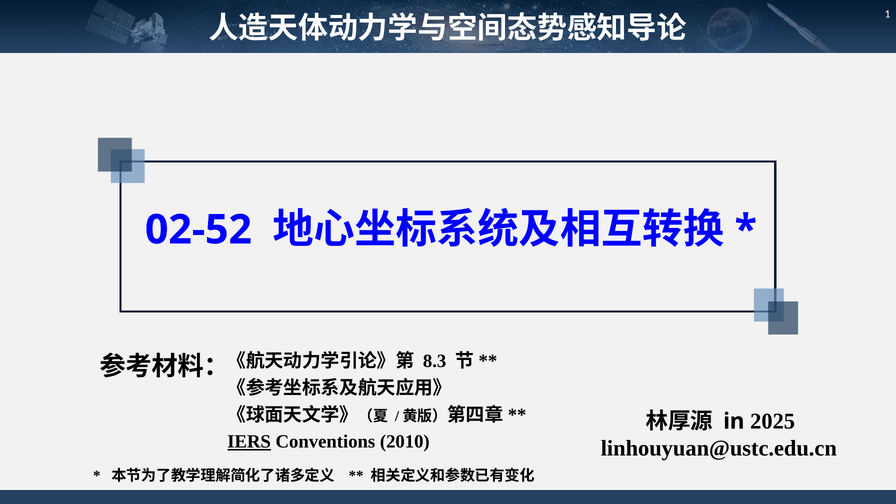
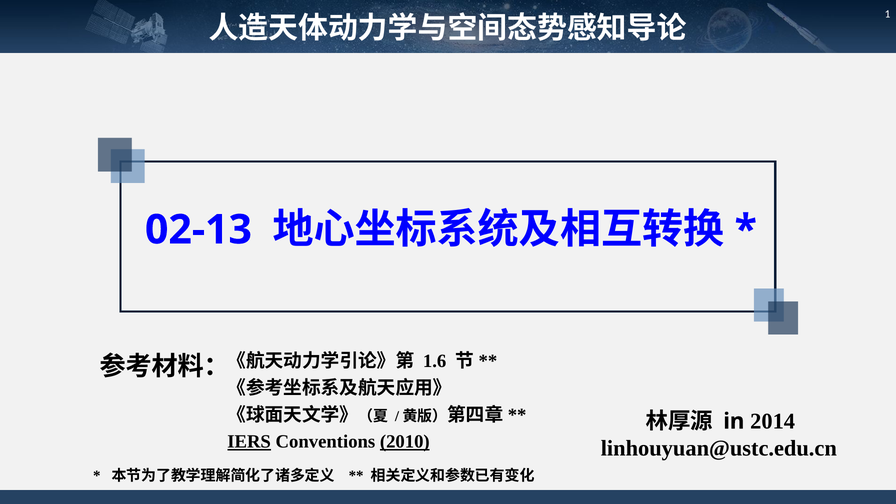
02-52: 02-52 -> 02-13 (198, 230)
8.3: 8.3 -> 1.6 (435, 361)
2025: 2025 -> 2014 (773, 421)
2010 underline: none -> present (405, 442)
